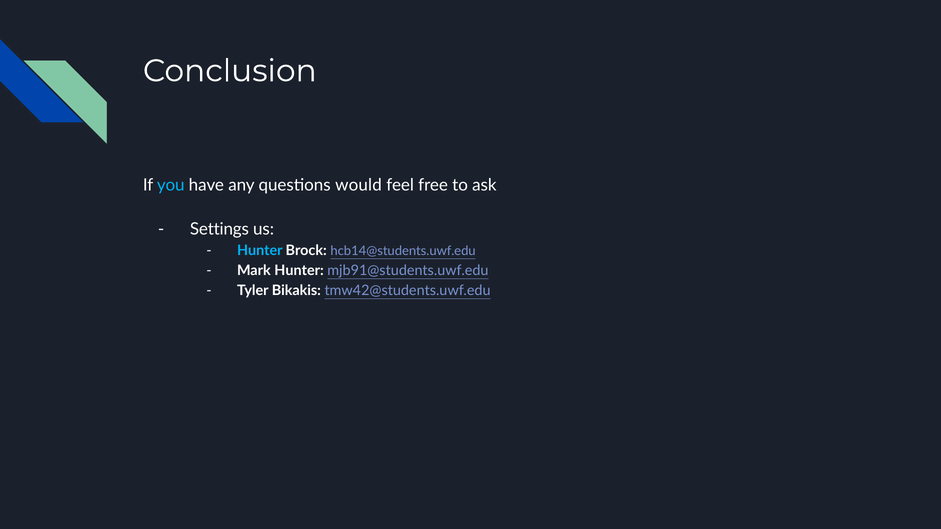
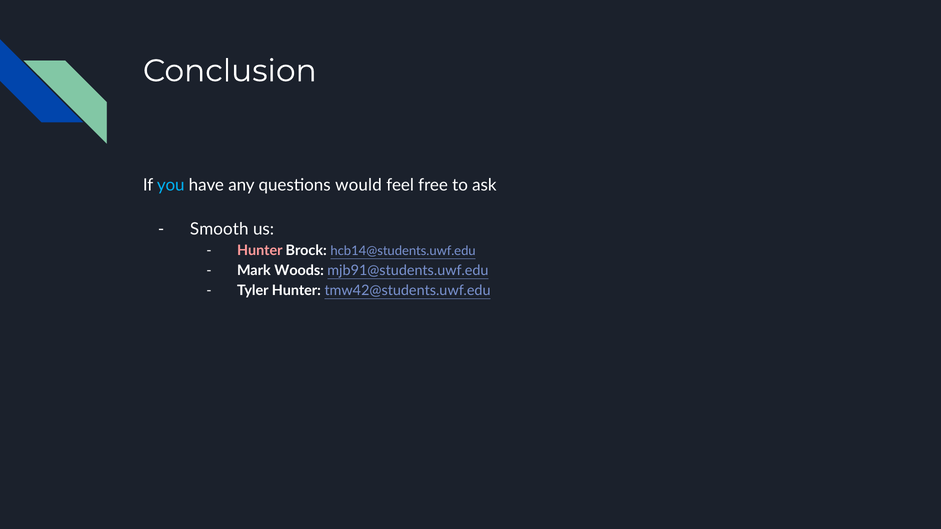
Settings: Settings -> Smooth (219, 229)
Hunter colour: light blue -> pink (260, 251)
Mark Hunter: Hunter -> Woods (299, 271)
Tyler Bikakis: Bikakis -> Hunter (296, 291)
